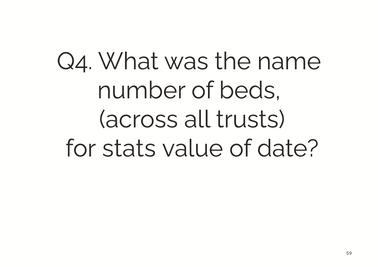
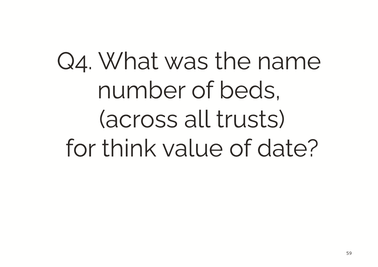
stats: stats -> think (129, 149)
